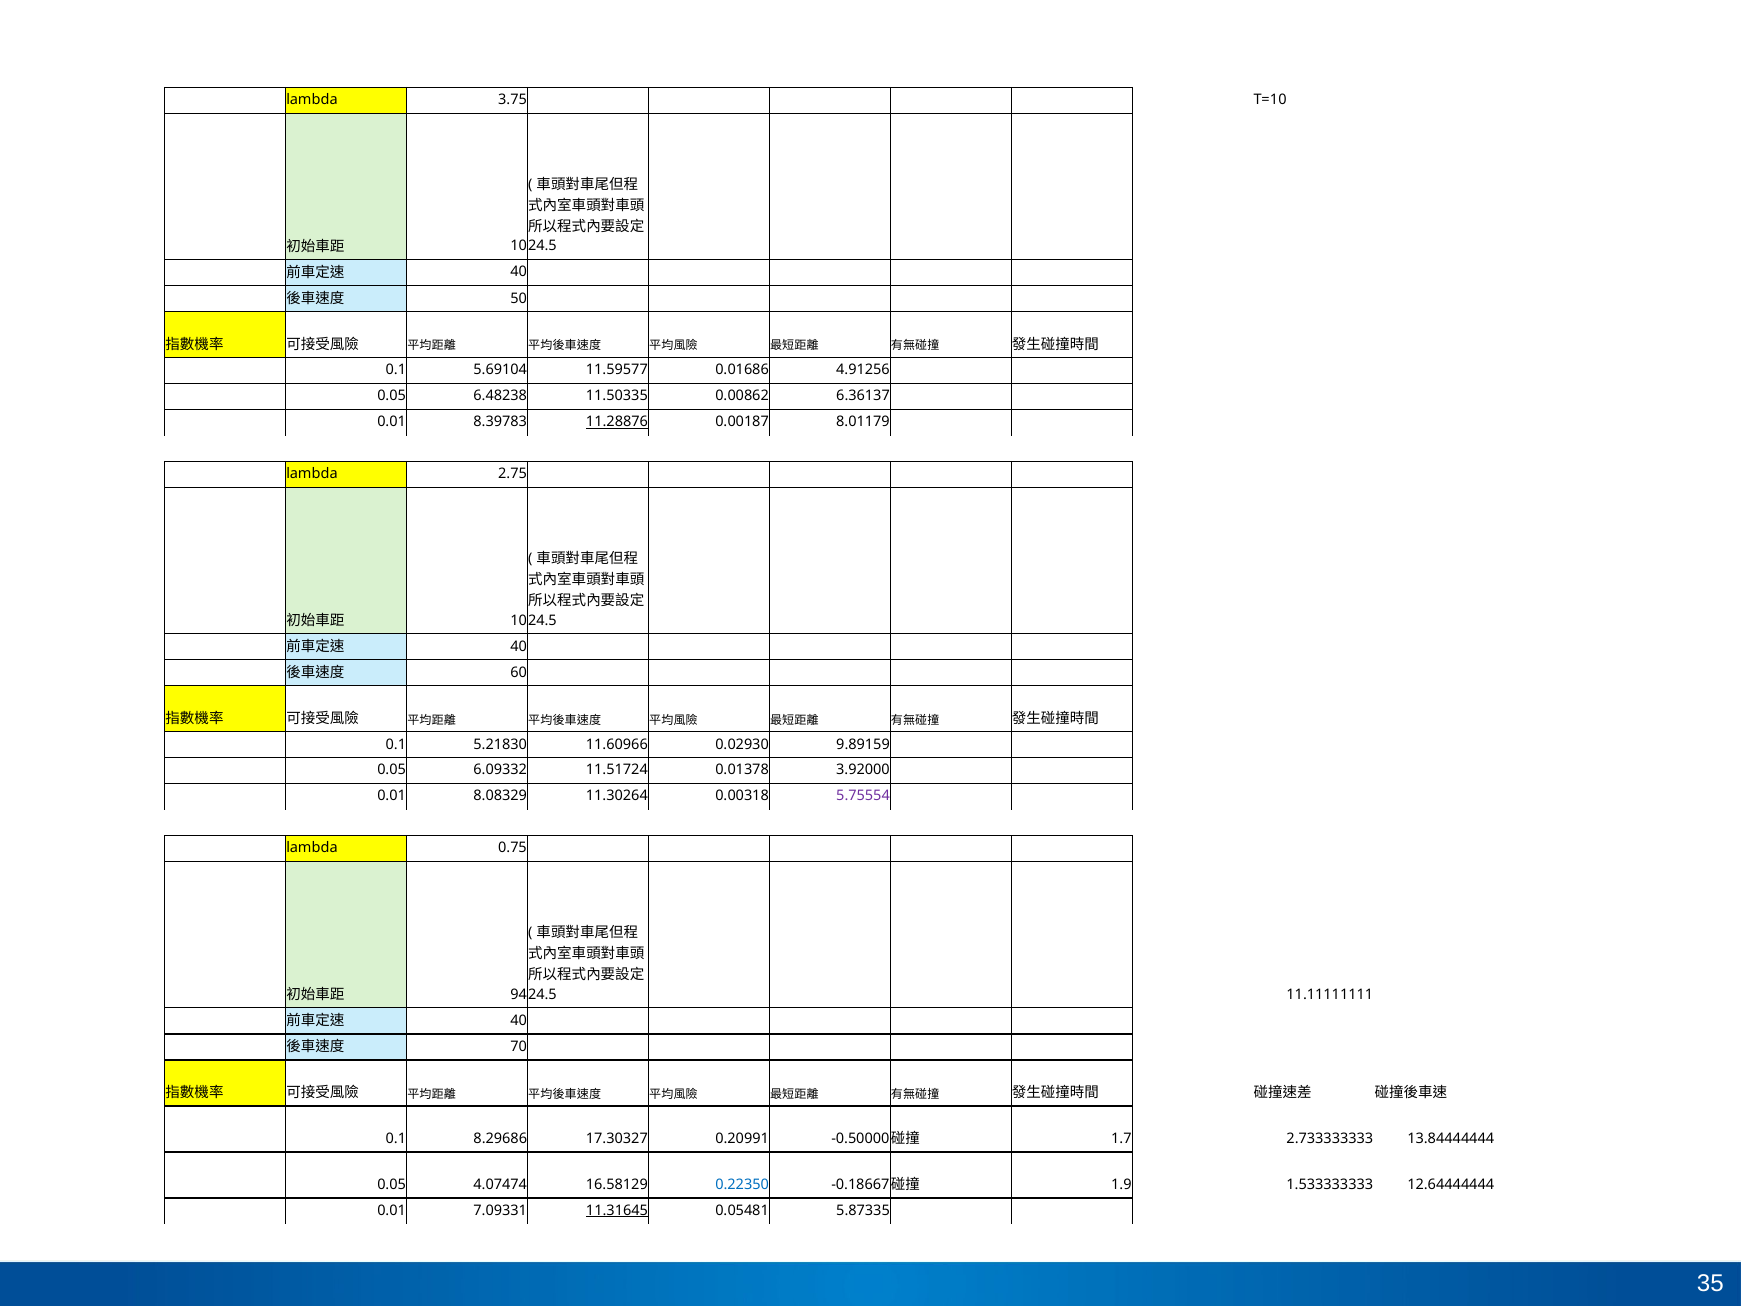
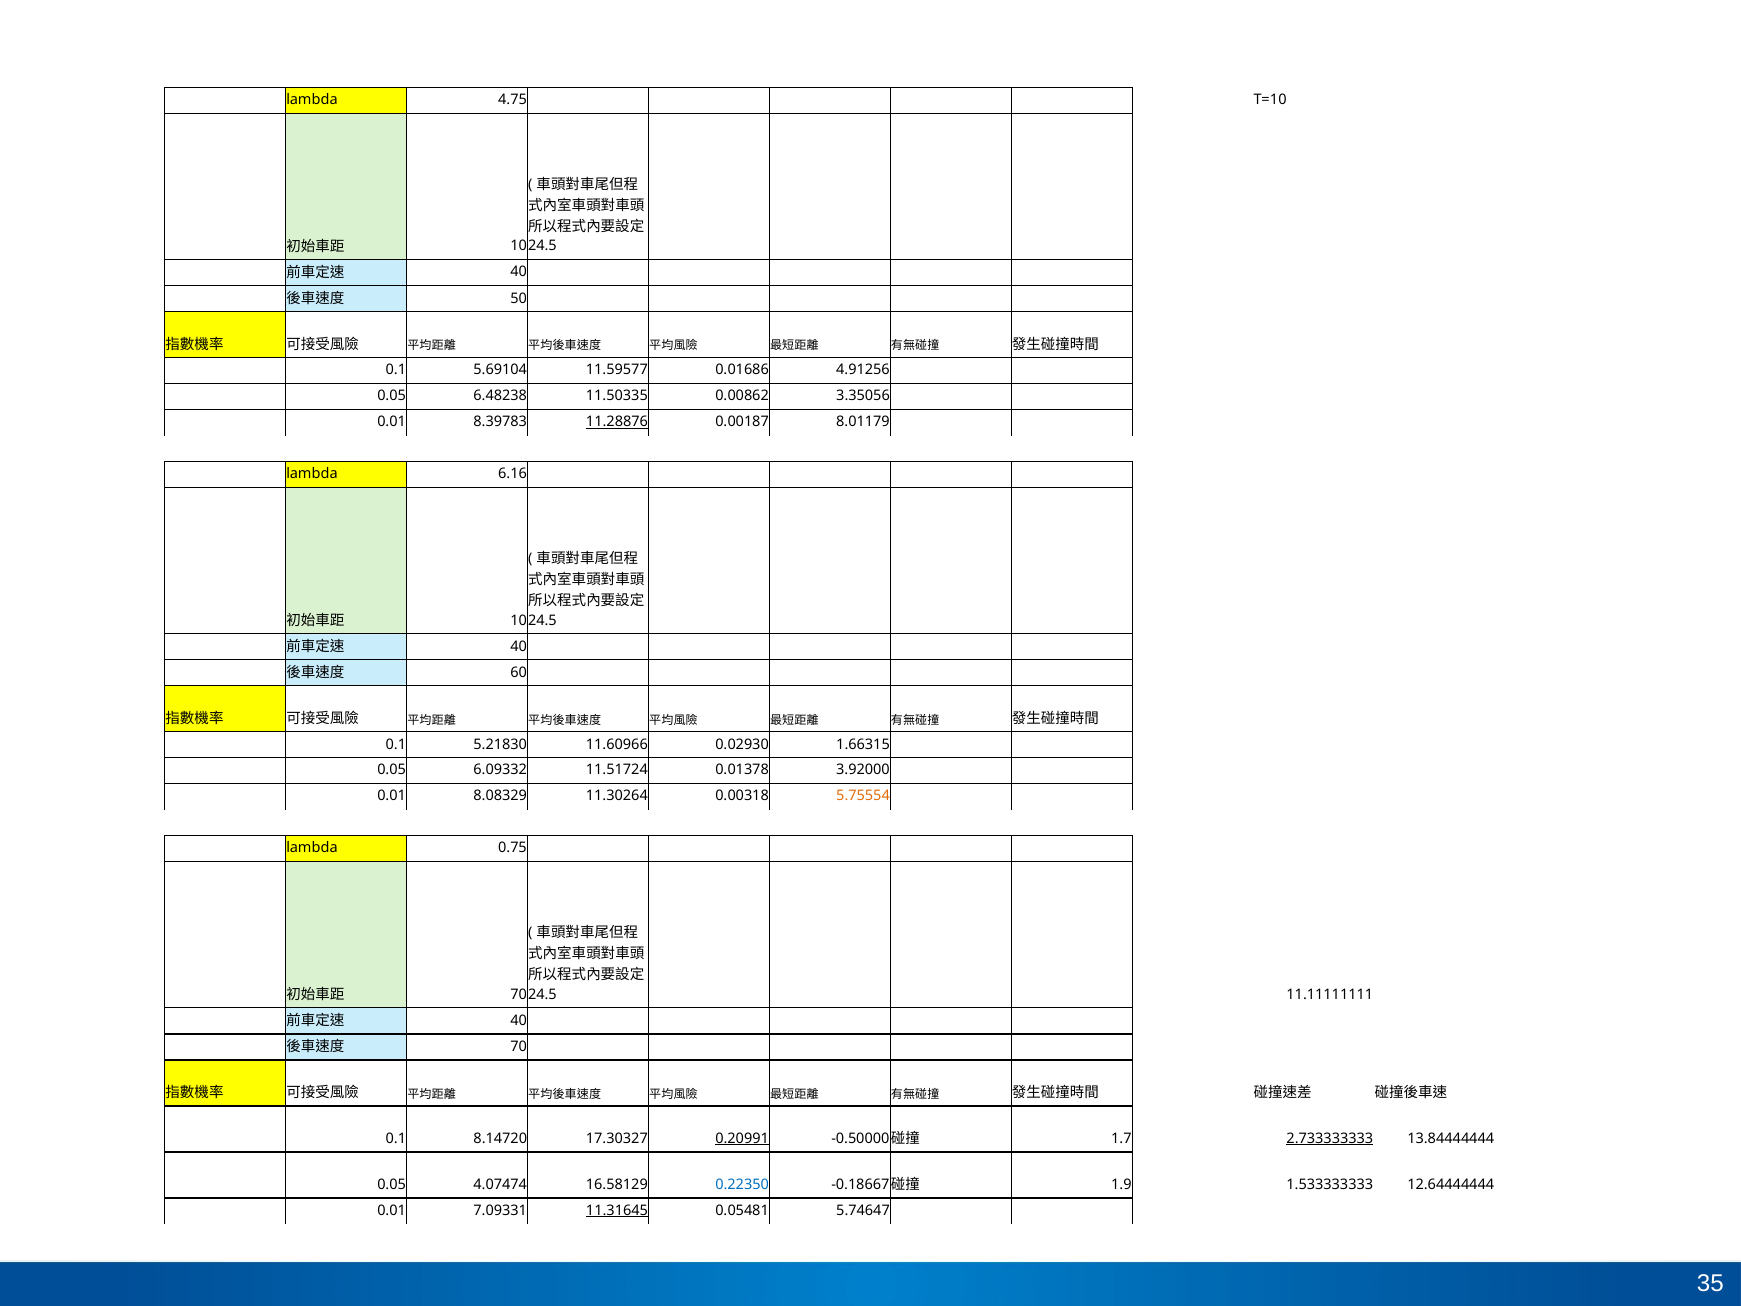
3.75: 3.75 -> 4.75 (513, 100)
6.36137: 6.36137 -> 3.35056 (863, 396)
2.75: 2.75 -> 6.16 (513, 474)
9.89159: 9.89159 -> 1.66315 (863, 744)
5.75554 colour: purple -> orange (863, 796)
94: 94 -> 70 (519, 994)
8.29686: 8.29686 -> 8.14720 (500, 1138)
0.20991 underline: none -> present (742, 1138)
2.733333333 underline: none -> present (1330, 1138)
5.87335: 5.87335 -> 5.74647 (863, 1210)
